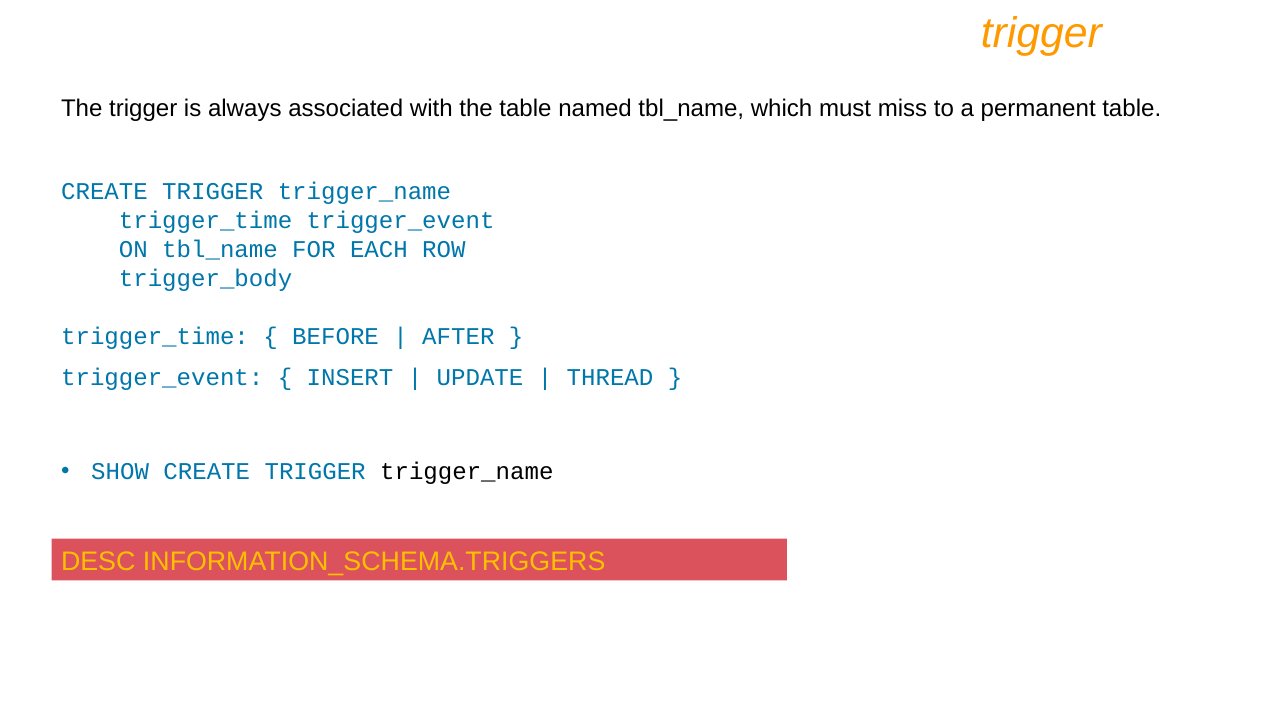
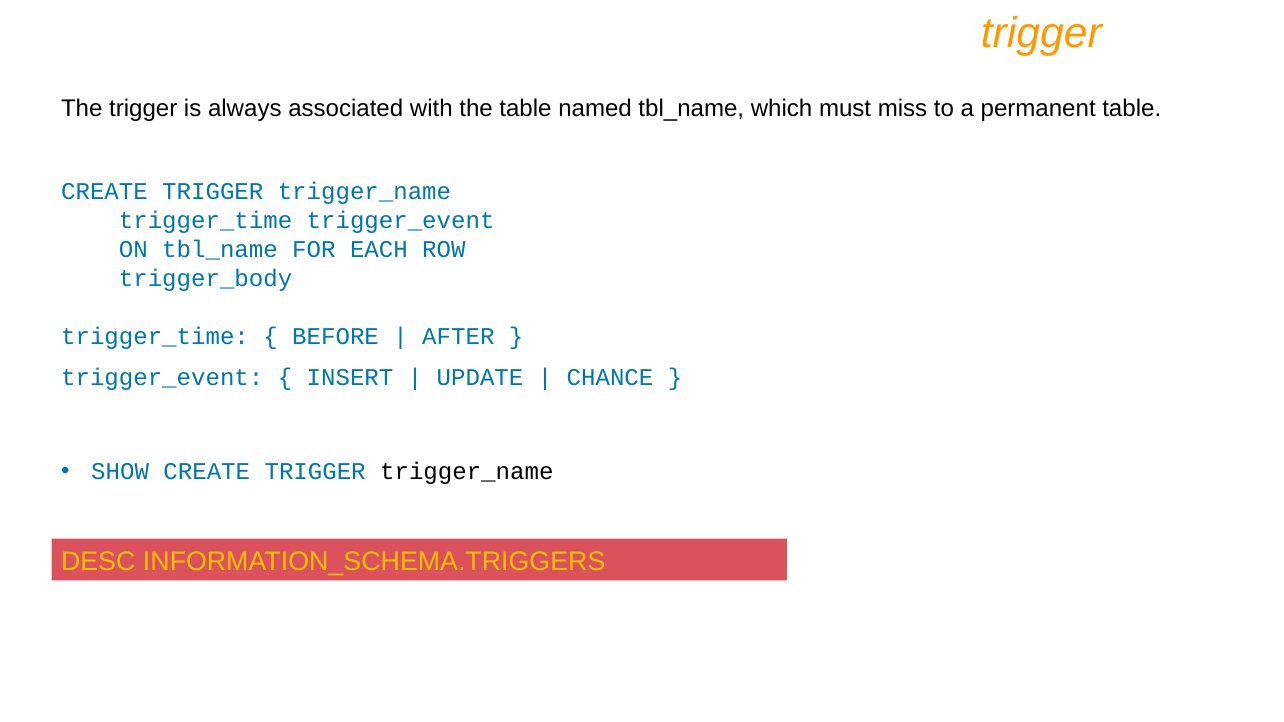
THREAD: THREAD -> CHANCE (610, 378)
